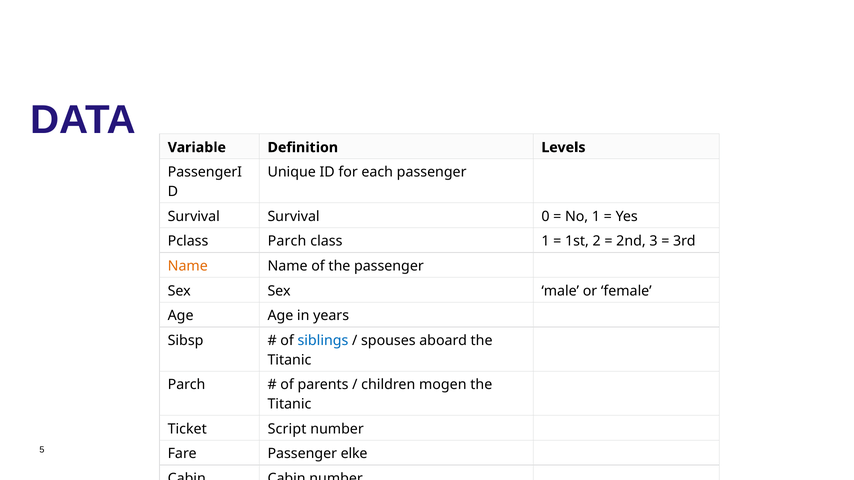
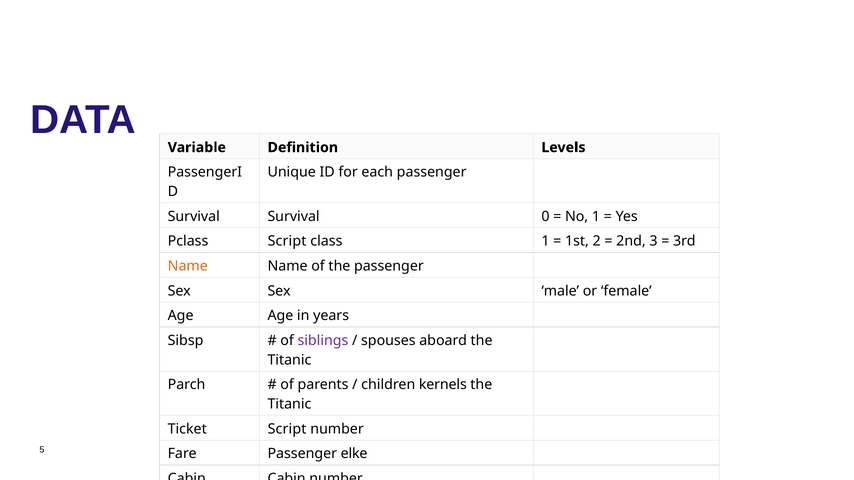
Pclass Parch: Parch -> Script (287, 241)
siblings colour: blue -> purple (323, 341)
mogen: mogen -> kernels (443, 385)
